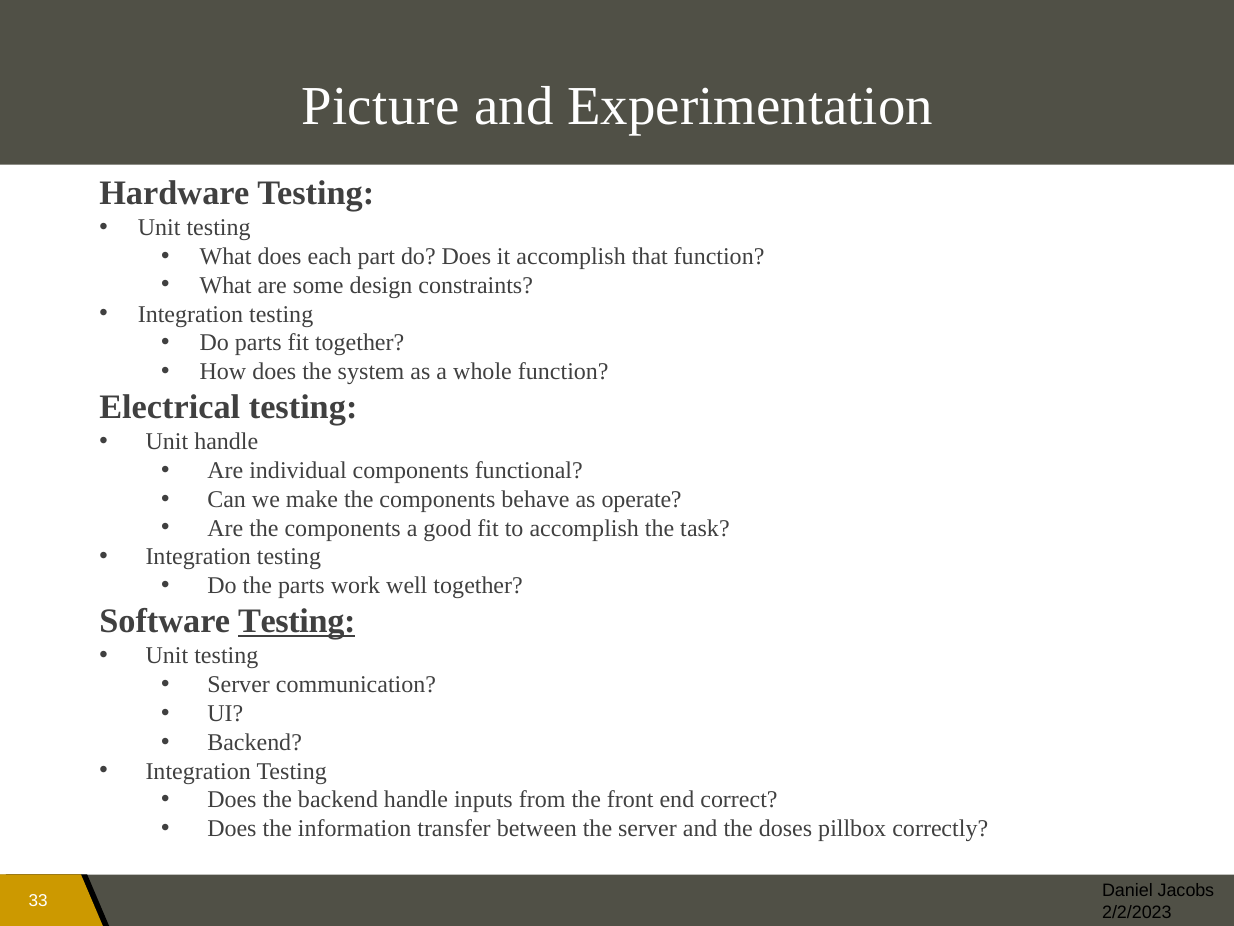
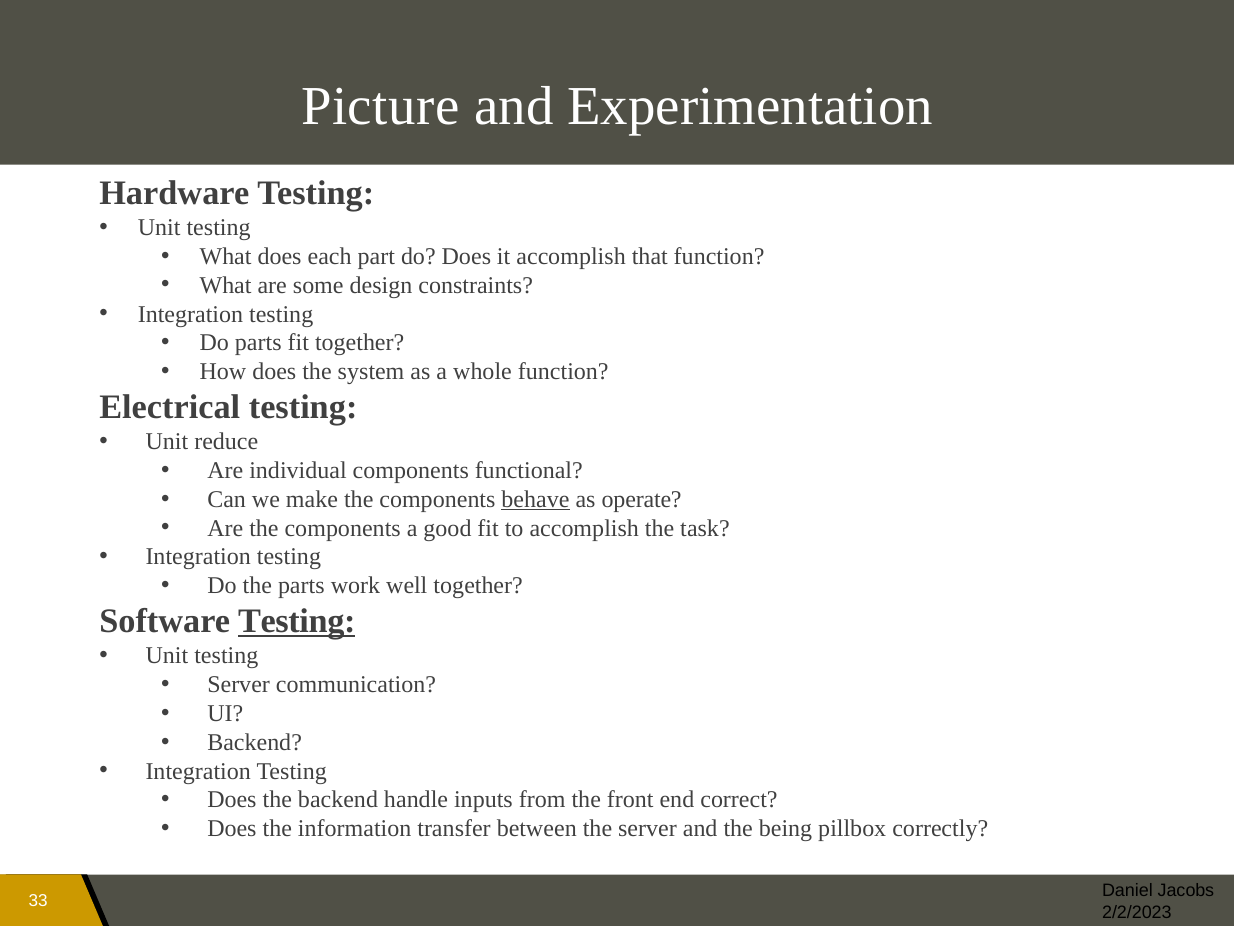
Unit handle: handle -> reduce (226, 442)
behave underline: none -> present (535, 499)
doses: doses -> being (786, 828)
